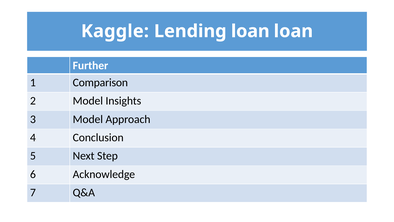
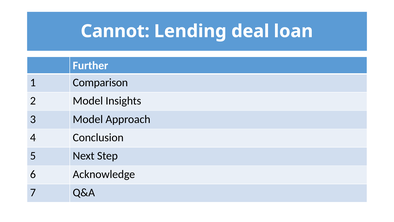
Kaggle: Kaggle -> Cannot (115, 31)
Lending loan: loan -> deal (250, 31)
